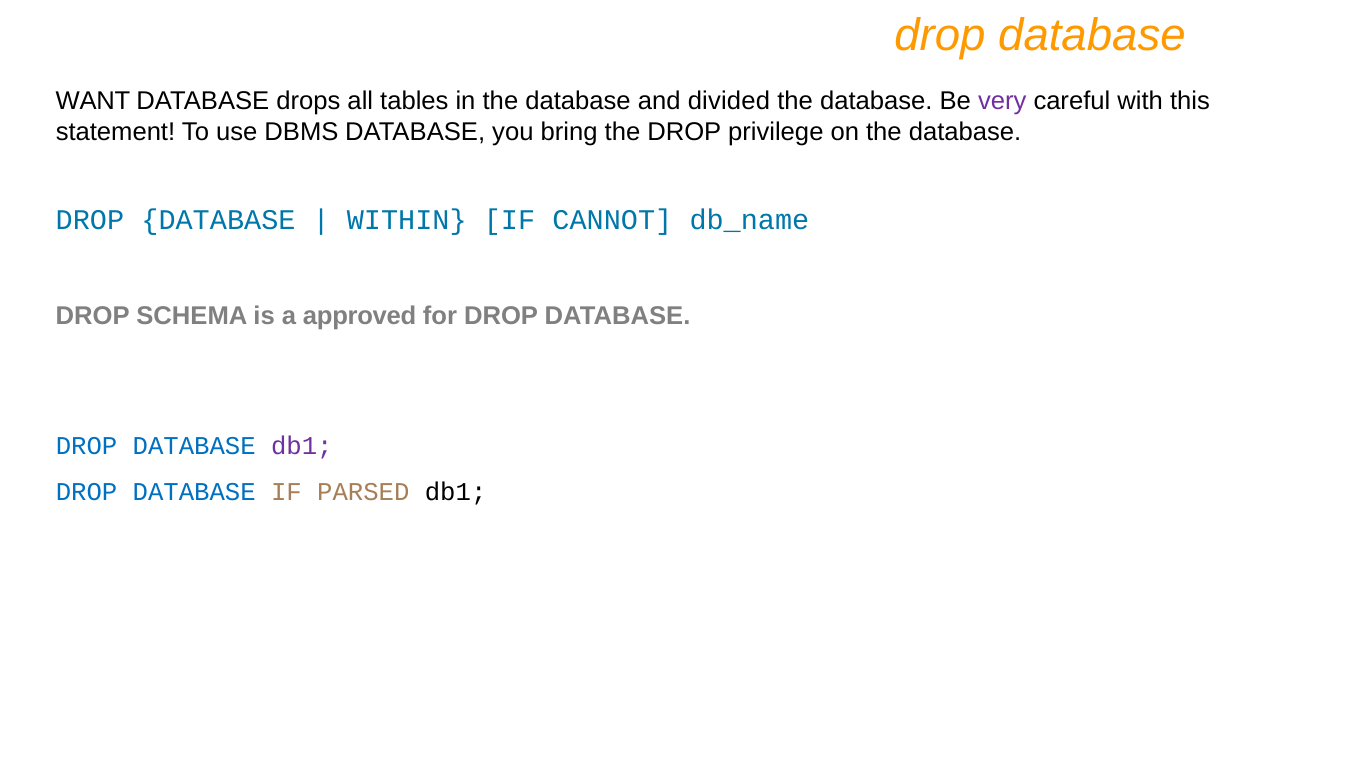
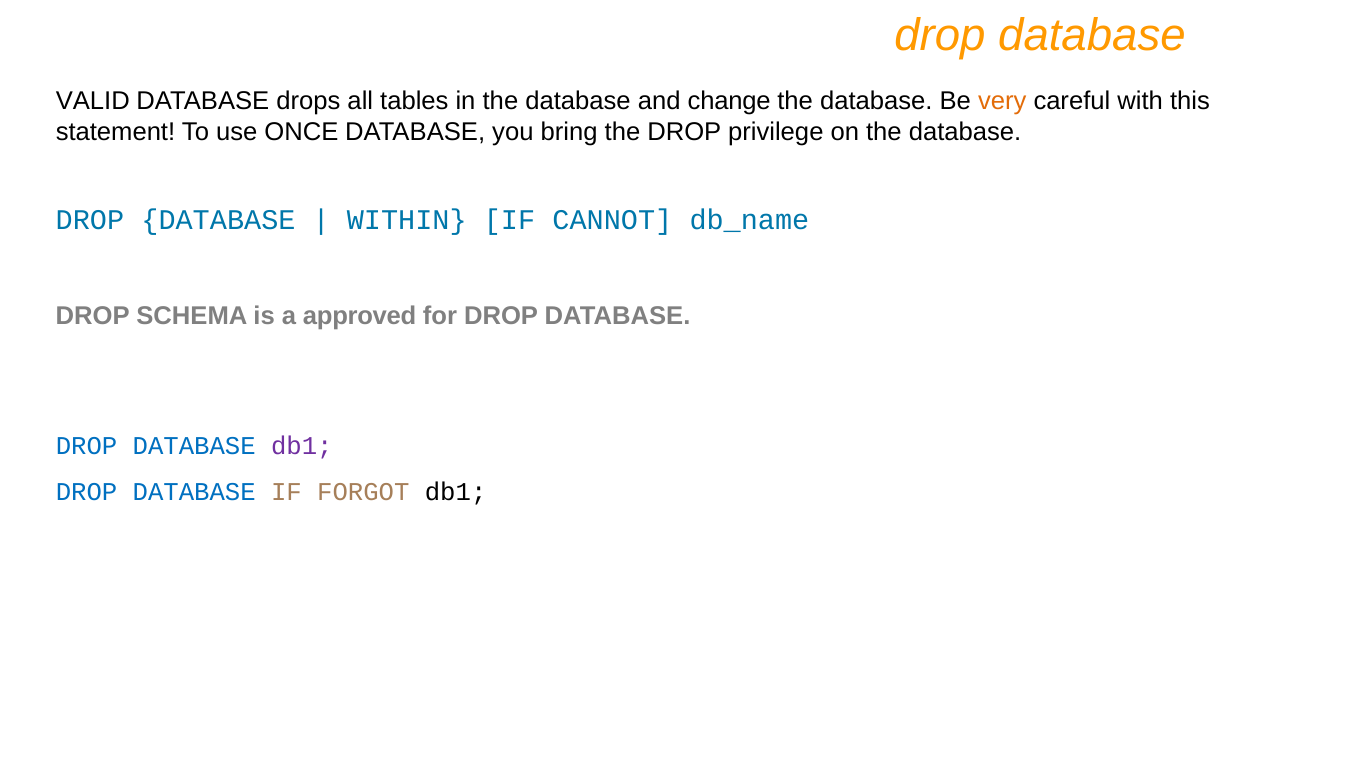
WANT: WANT -> VALID (93, 101)
divided: divided -> change (729, 101)
very colour: purple -> orange (1002, 101)
DBMS: DBMS -> ONCE (301, 132)
PARSED: PARSED -> FORGOT (363, 492)
